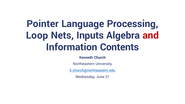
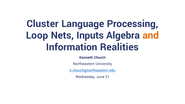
Pointer: Pointer -> Cluster (43, 23)
and colour: red -> orange (151, 35)
Contents: Contents -> Realities (119, 47)
